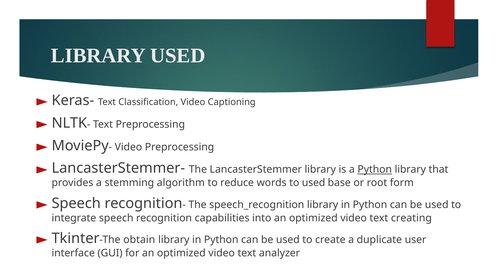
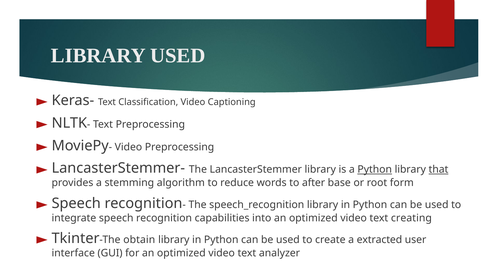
that underline: none -> present (438, 170)
to used: used -> after (314, 183)
duplicate: duplicate -> extracted (379, 240)
